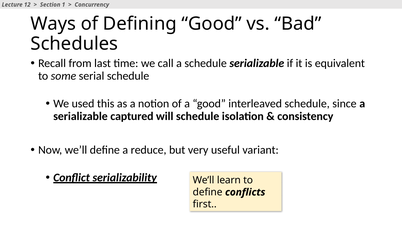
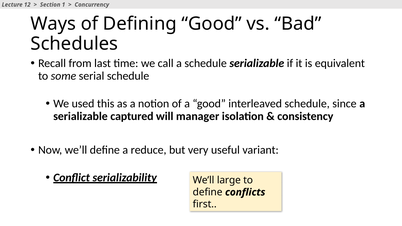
will schedule: schedule -> manager (198, 116)
learn: learn -> large (229, 180)
